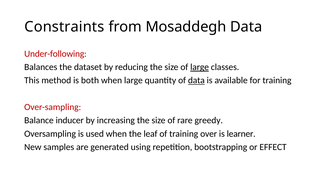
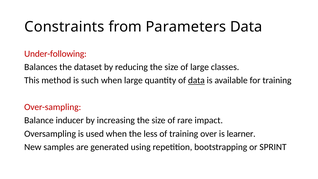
Mosaddegh: Mosaddegh -> Parameters (186, 27)
large underline: present -> none (200, 67)
both: both -> such (90, 80)
greedy: greedy -> impact (209, 120)
leaf: leaf -> less (151, 134)
EFFECT: EFFECT -> SPRINT (273, 147)
